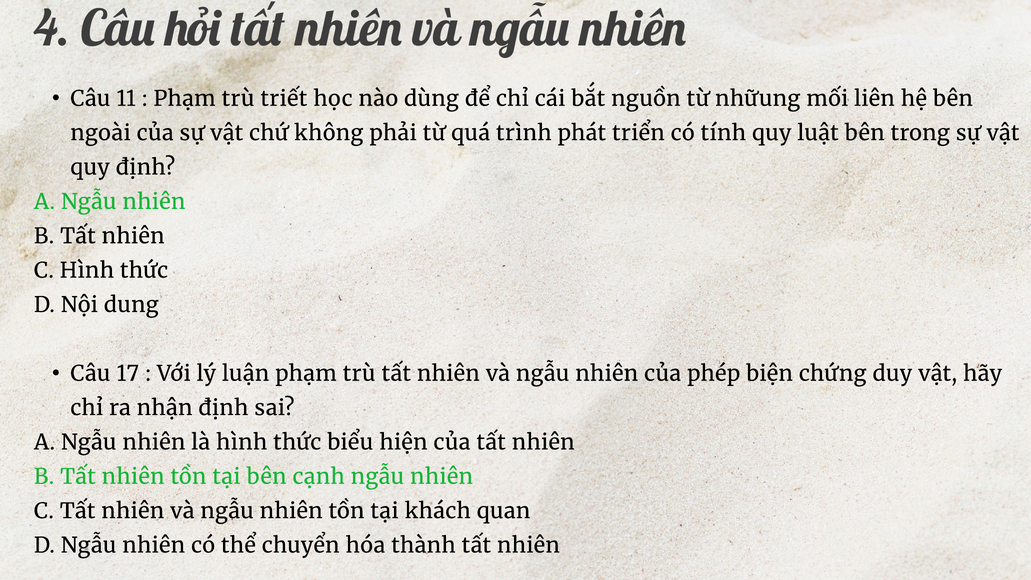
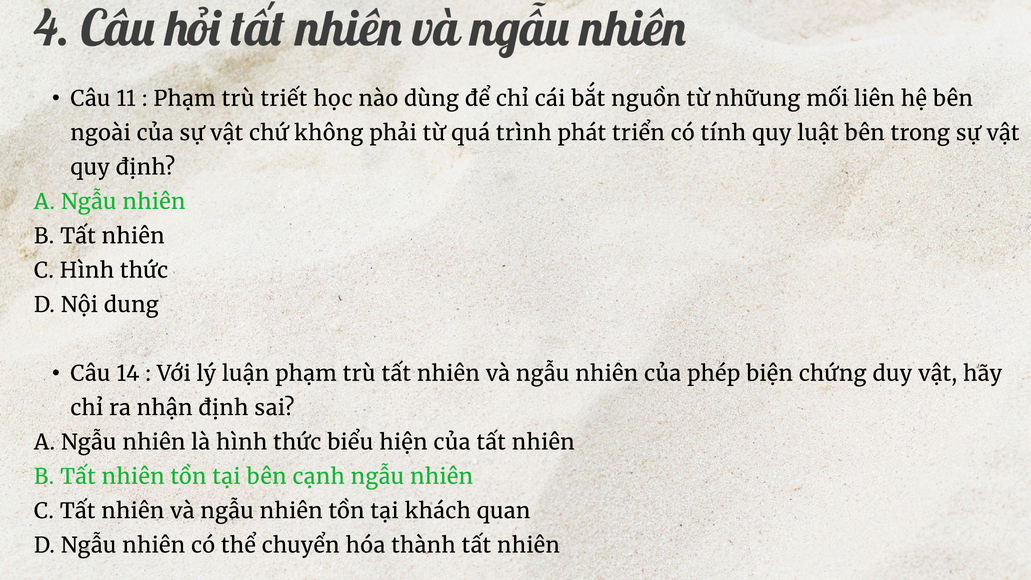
17: 17 -> 14 (128, 374)
